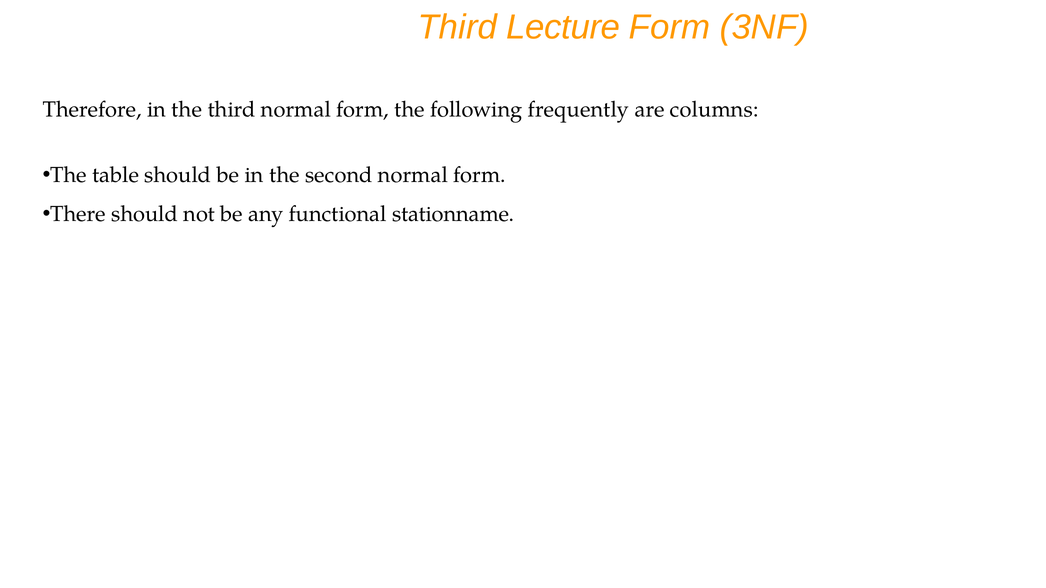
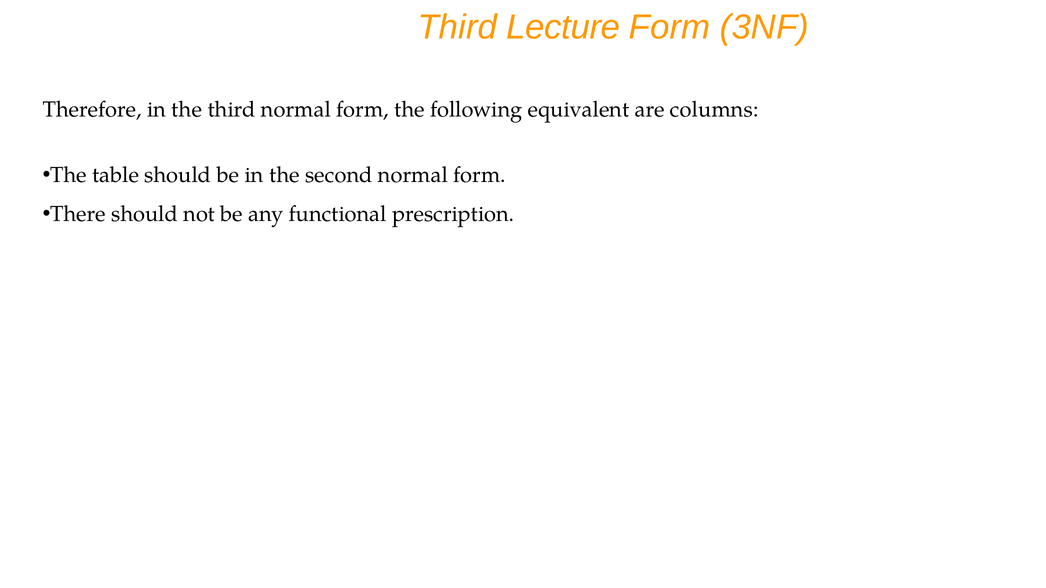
frequently: frequently -> equivalent (579, 110)
stationname: stationname -> prescription (453, 214)
